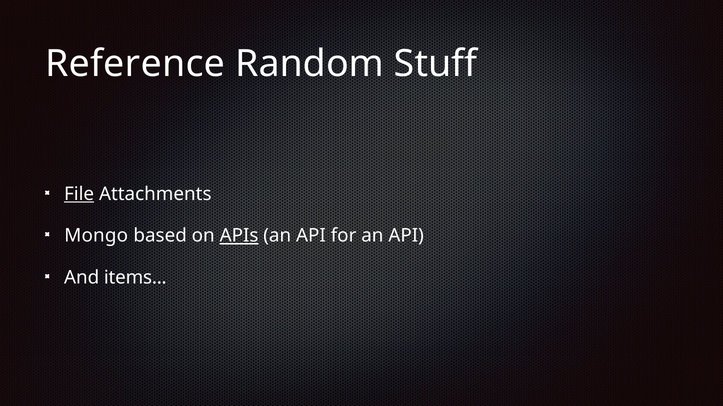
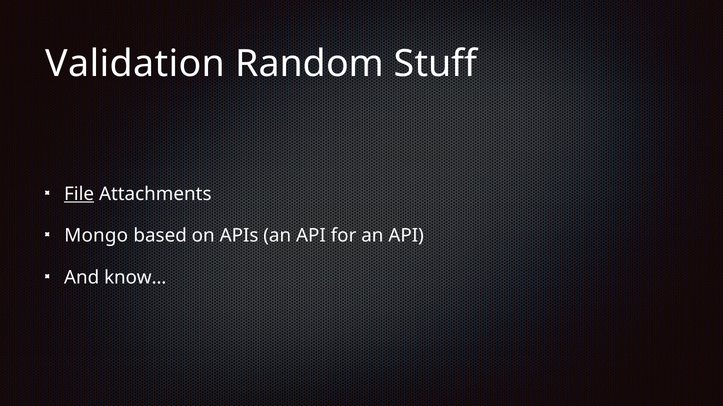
Reference: Reference -> Validation (135, 64)
APIs underline: present -> none (239, 236)
items: items -> know (135, 278)
